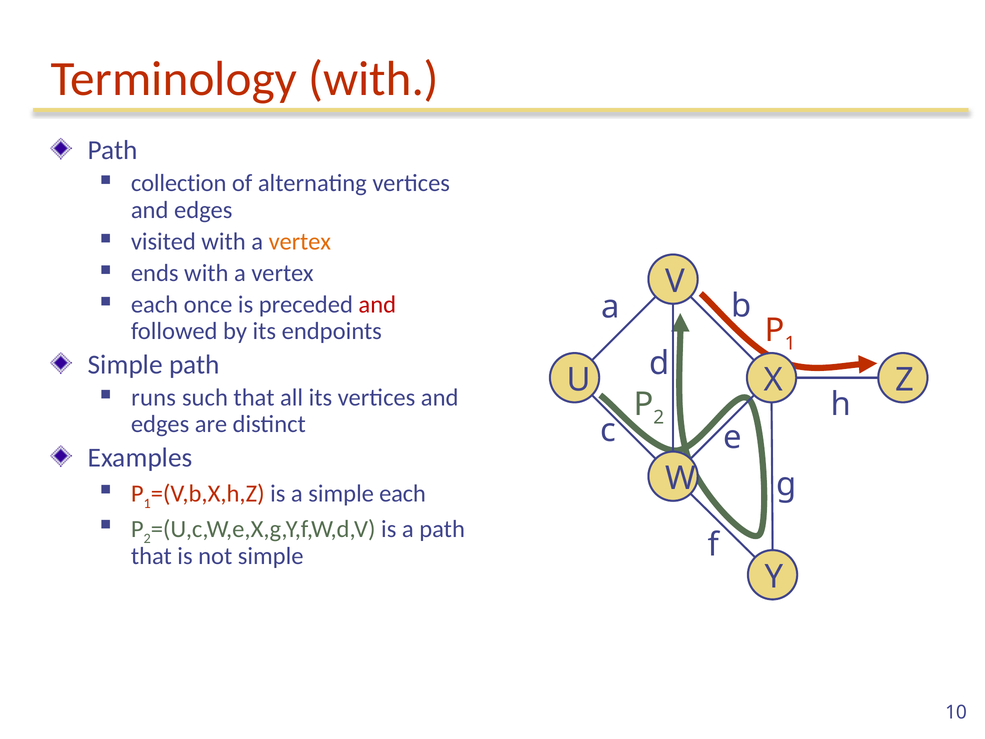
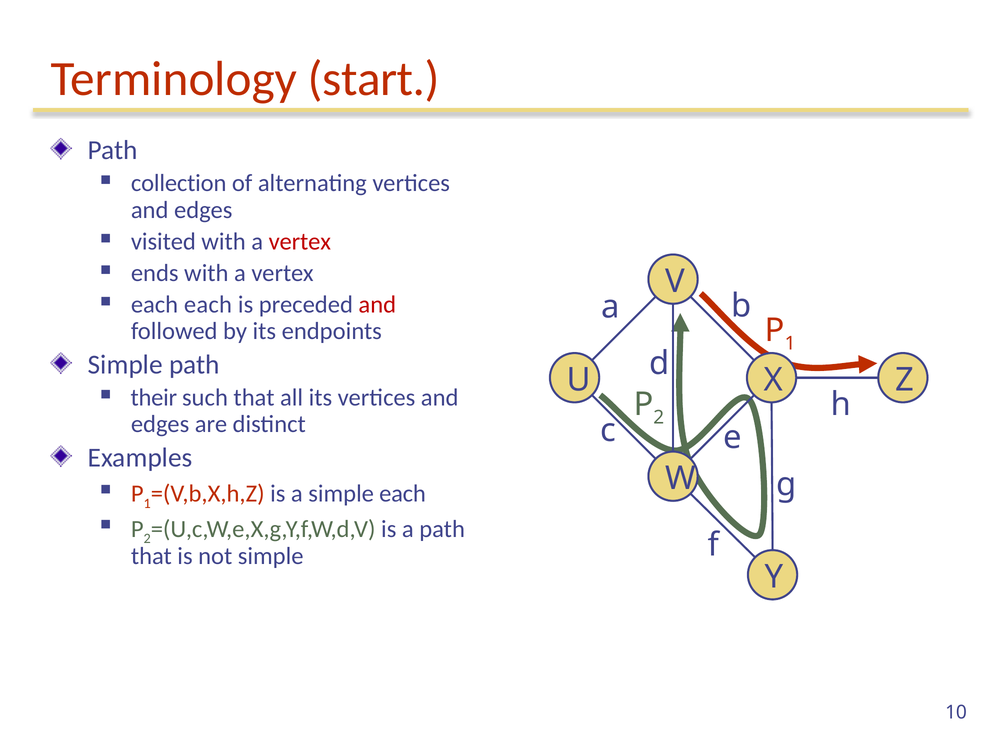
Terminology with: with -> start (374, 79)
vertex colour: orange -> red (300, 241)
each once: once -> each (208, 304)
runs: runs -> their (154, 398)
